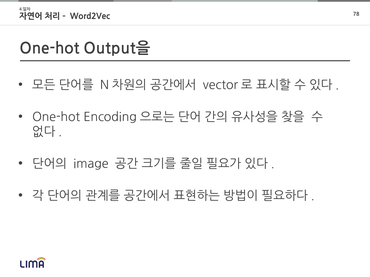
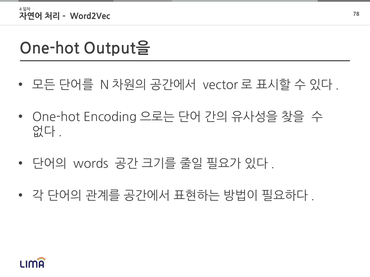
image: image -> words (91, 164)
